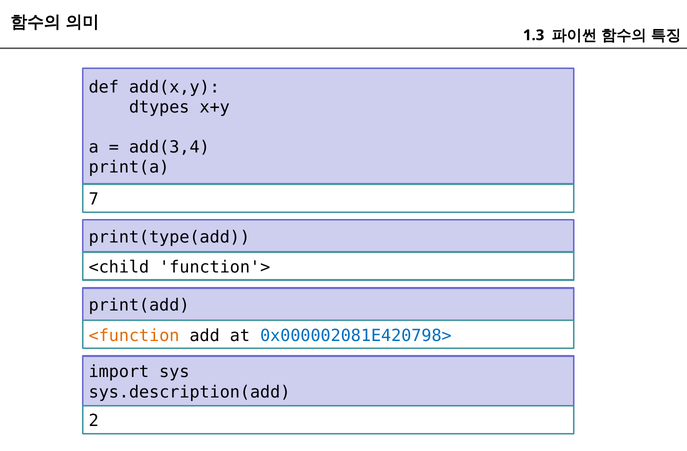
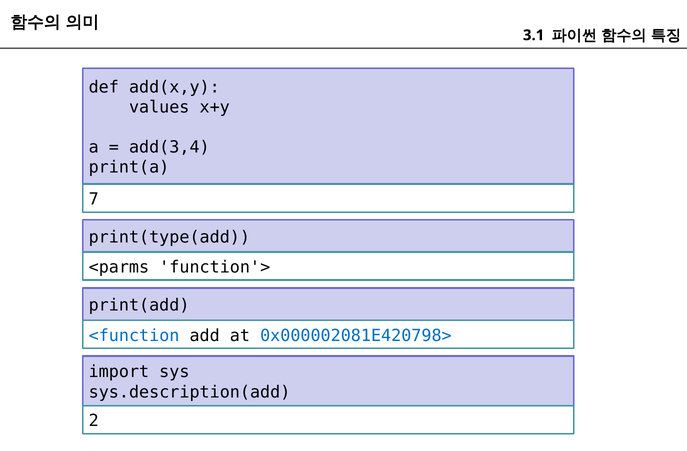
1.3: 1.3 -> 3.1 (534, 35)
dtypes: dtypes -> values (159, 107)
<child: <child -> <parms (119, 267)
<function colour: orange -> blue (134, 336)
